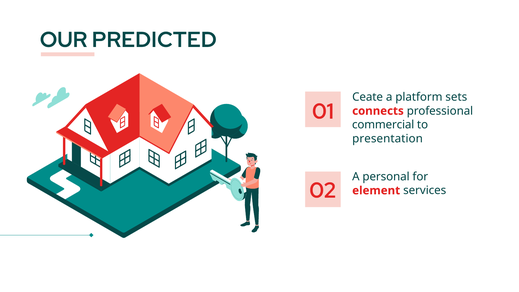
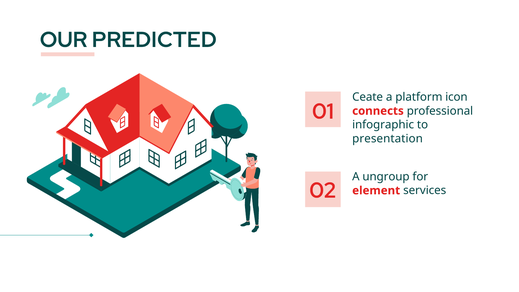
sets: sets -> icon (456, 97)
commercial: commercial -> infographic (383, 125)
personal: personal -> ungroup (386, 177)
